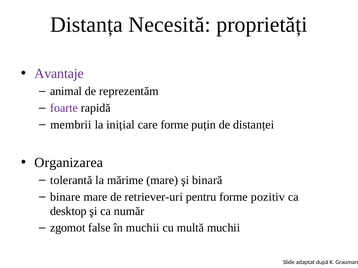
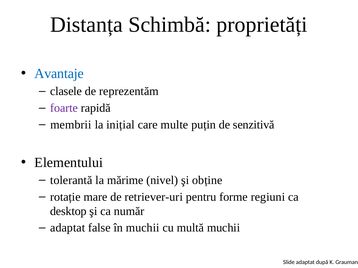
Necesită: Necesită -> Schimbă (170, 25)
Avantaje colour: purple -> blue (59, 74)
animal: animal -> clasele (66, 91)
care forme: forme -> multe (174, 125)
distanței: distanței -> senzitivă (254, 125)
Organizarea: Organizarea -> Elementului (69, 163)
mărime mare: mare -> nivel (162, 181)
binară: binară -> obține (207, 181)
binare: binare -> rotație (65, 197)
pozitiv: pozitiv -> regiuni (268, 197)
zgomot: zgomot -> adaptat (68, 228)
